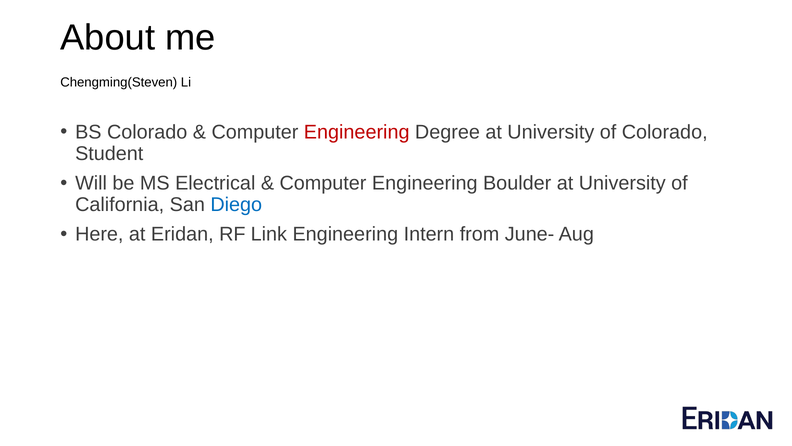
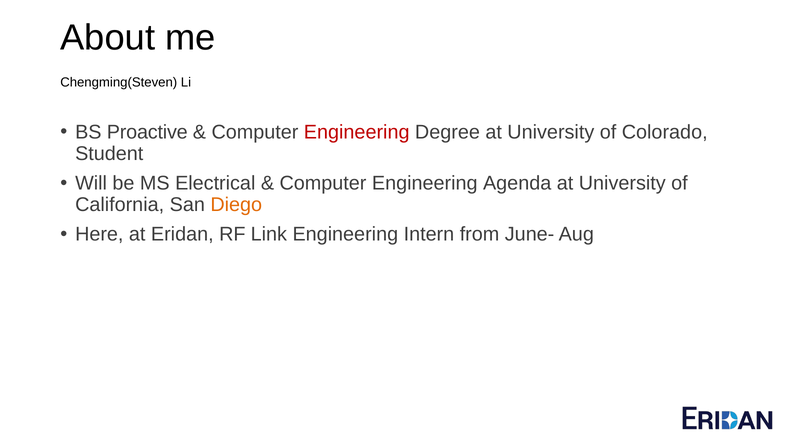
BS Colorado: Colorado -> Proactive (147, 132)
Boulder: Boulder -> Agenda (517, 183)
Diego colour: blue -> orange (236, 204)
